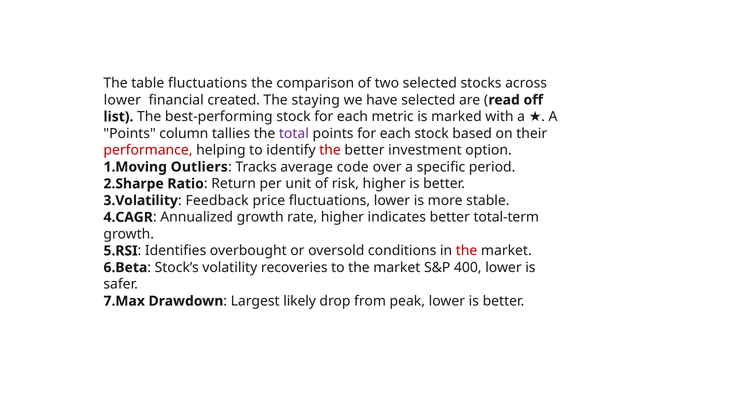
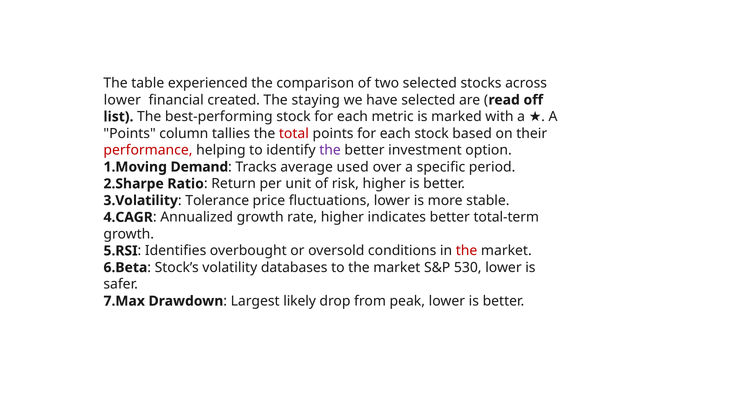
table fluctuations: fluctuations -> experienced (208, 83)
total colour: purple -> red (294, 133)
the colour: red -> purple (330, 150)
Outliers: Outliers -> Demand (199, 167)
code: code -> used (353, 167)
Feedback: Feedback -> Tolerance (217, 201)
recoveries: recoveries -> databases (294, 268)
400: 400 -> 530 (468, 268)
